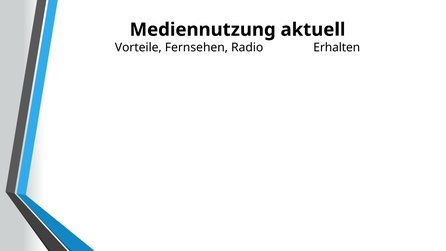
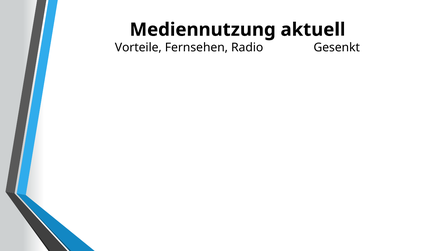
Erhalten: Erhalten -> Gesenkt (337, 48)
